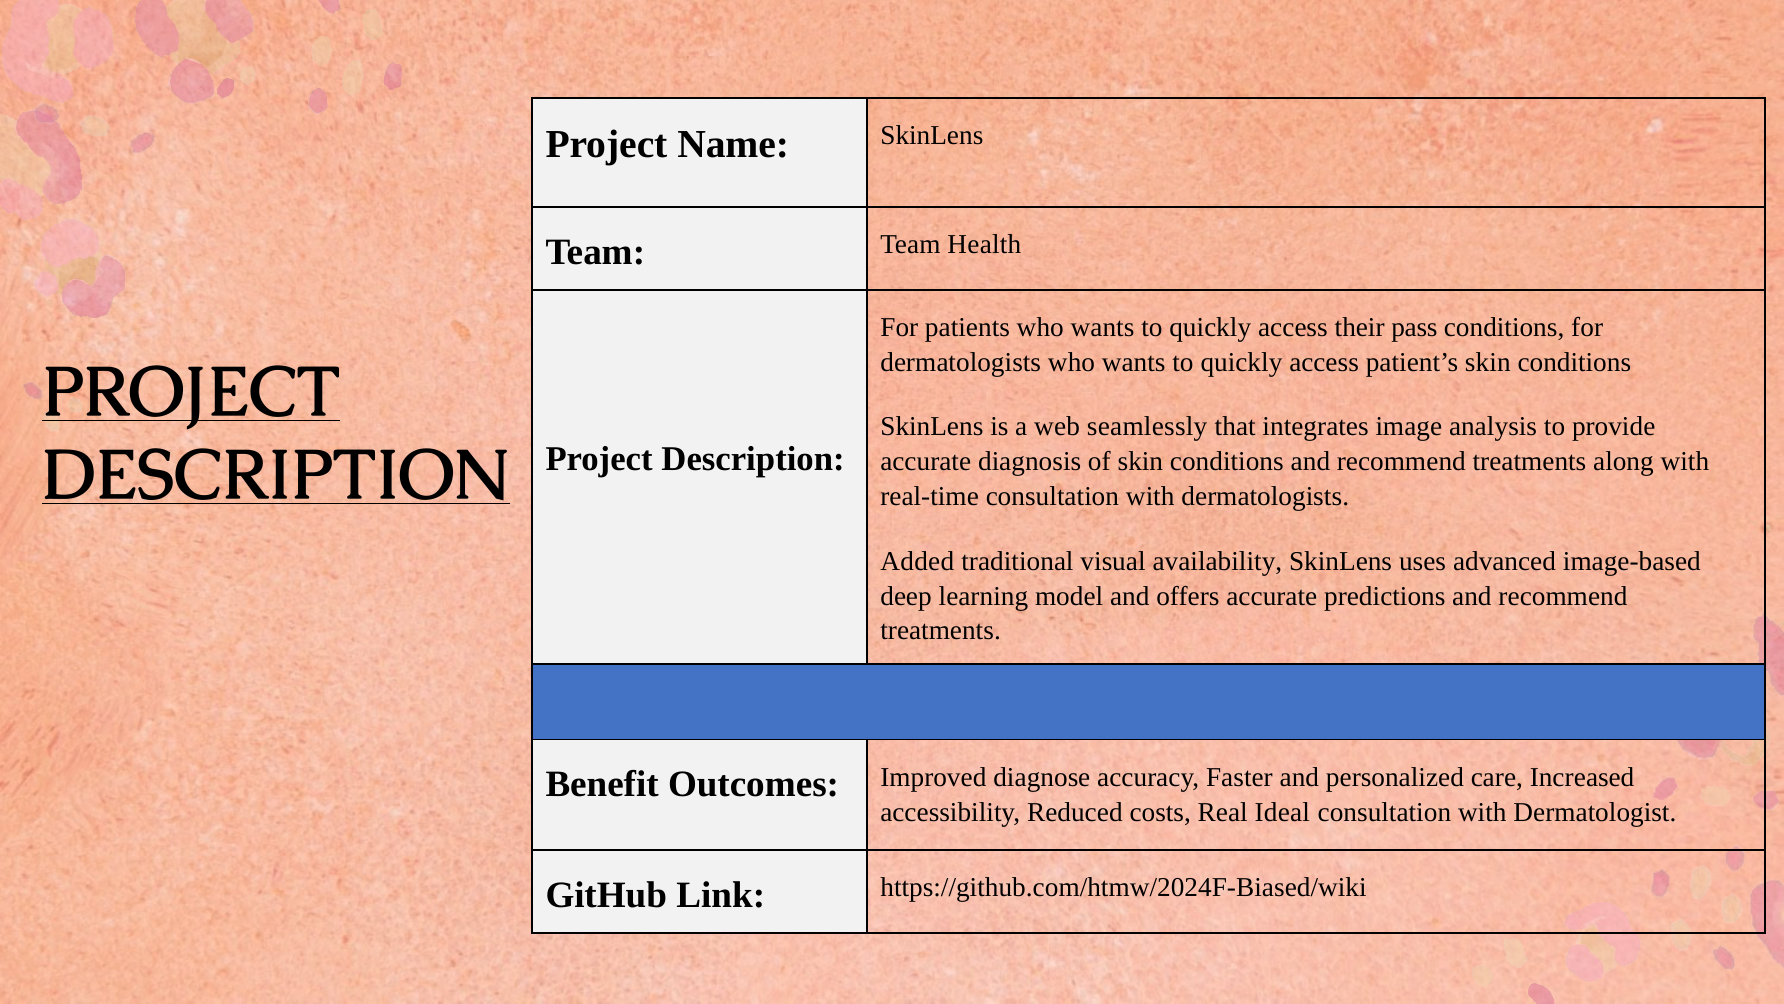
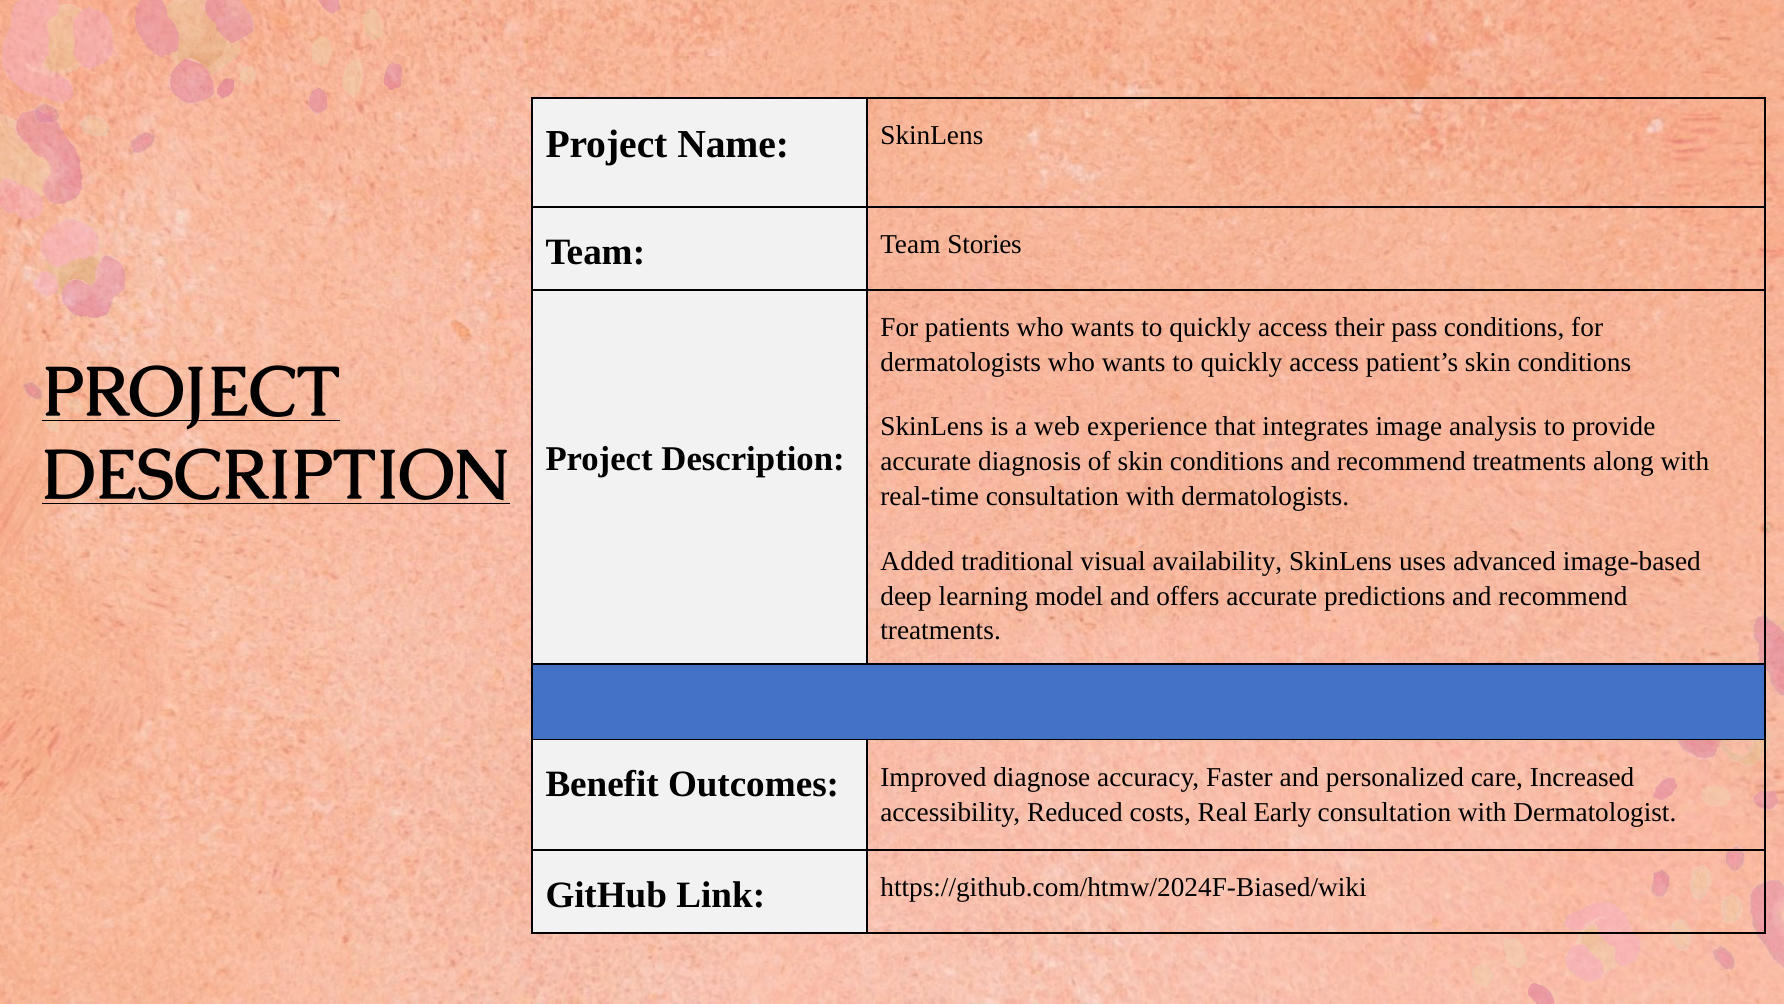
Health: Health -> Stories (985, 245)
seamlessly: seamlessly -> experience (1147, 427)
Ideal: Ideal -> Early (1283, 812)
